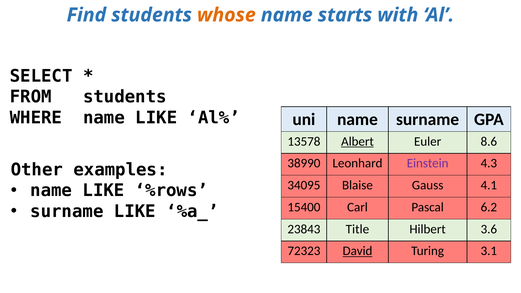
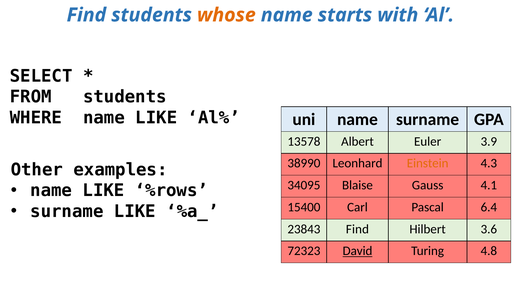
Albert underline: present -> none (357, 141)
8.6: 8.6 -> 3.9 (489, 141)
Einstein colour: purple -> orange (428, 163)
6.2: 6.2 -> 6.4 (489, 207)
23843 Title: Title -> Find (357, 229)
3.1: 3.1 -> 4.8 (489, 251)
